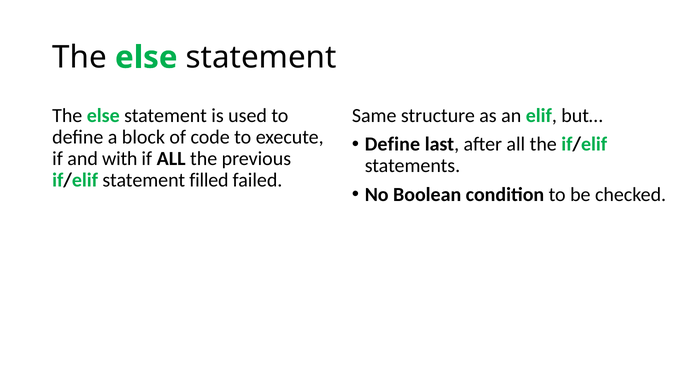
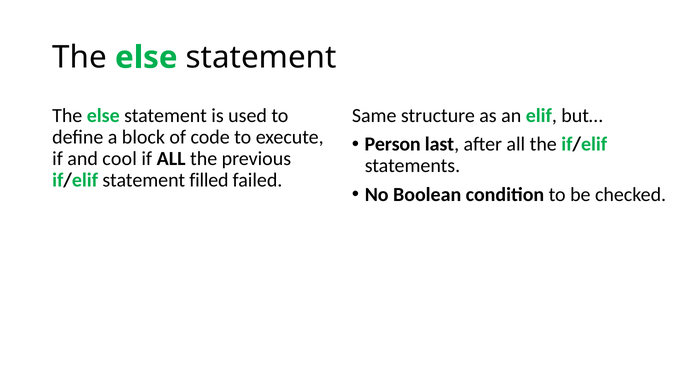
Define: Define -> Person (393, 144)
with: with -> cool (120, 159)
